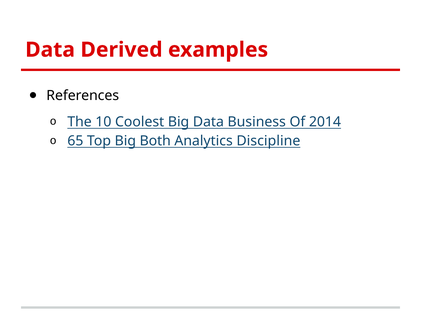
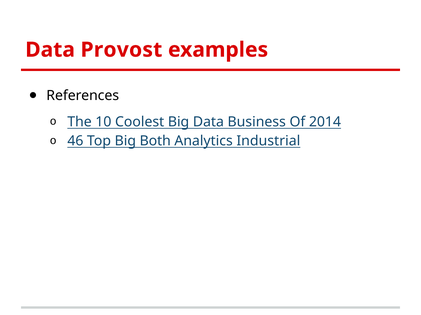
Derived: Derived -> Provost (121, 50)
65: 65 -> 46 (75, 141)
Discipline: Discipline -> Industrial (268, 141)
